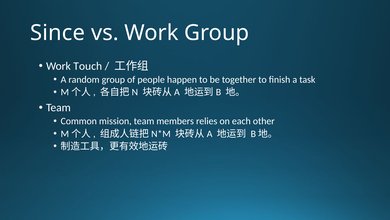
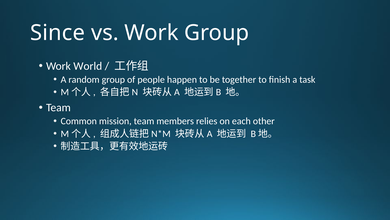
Touch: Touch -> World (88, 66)
